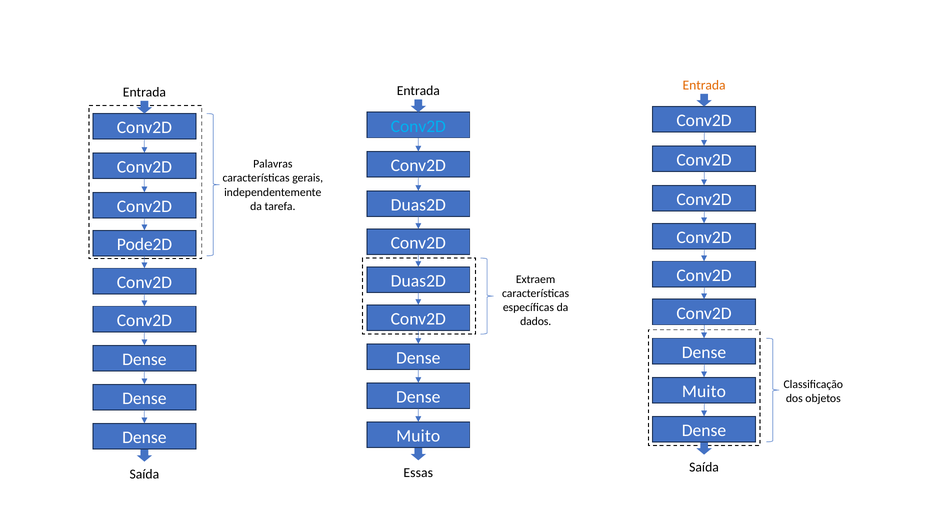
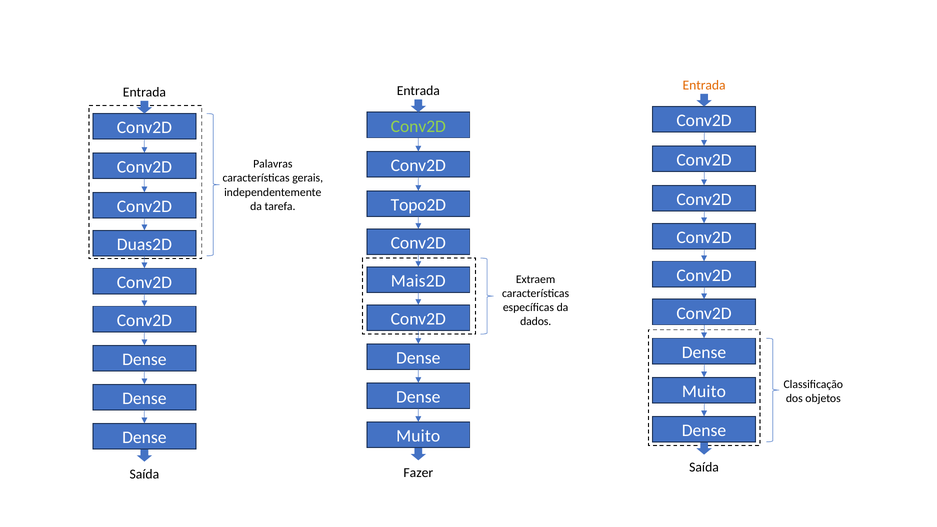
Conv2D colour: light blue -> light green (418, 126)
Duas2D: Duas2D -> Topo2D (418, 205)
Pode2D: Pode2D -> Duas2D (144, 244)
Duas2D: Duas2D -> Mais2D (418, 281)
Essas: Essas -> Fazer (418, 473)
